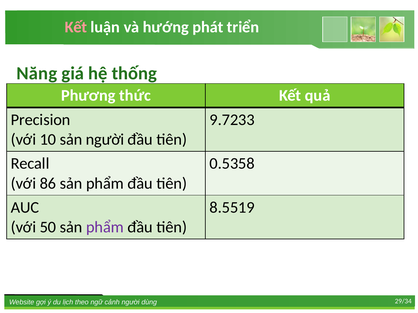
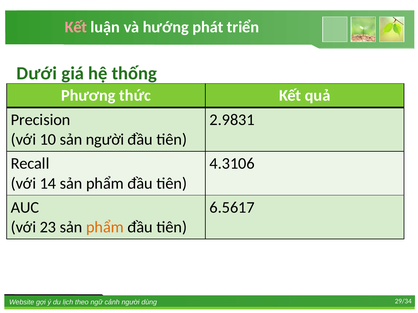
Năng: Năng -> Dưới (37, 73)
9.7233: 9.7233 -> 2.9831 (232, 120)
0.5358: 0.5358 -> 4.3106 (232, 164)
86: 86 -> 14 (48, 184)
8.5519: 8.5519 -> 6.5617 (232, 208)
50: 50 -> 23 (48, 228)
phẩm colour: purple -> orange (105, 228)
